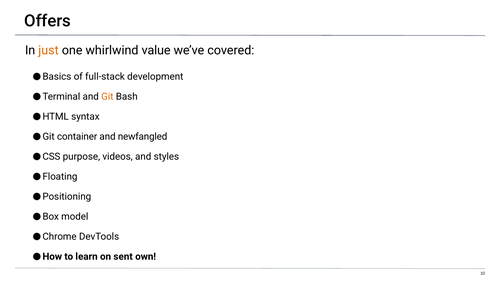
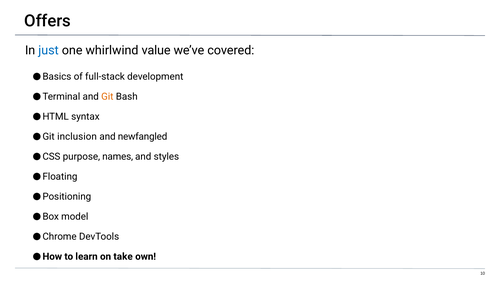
just colour: orange -> blue (49, 50)
container: container -> inclusion (77, 137)
videos: videos -> names (118, 157)
sent: sent -> take (123, 257)
